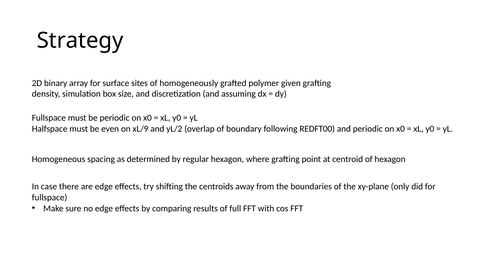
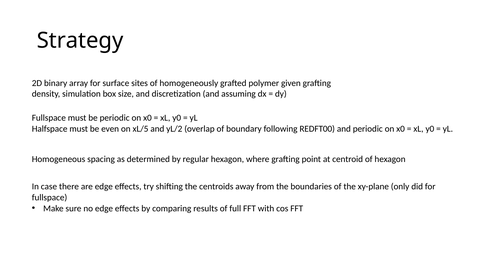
xL/9: xL/9 -> xL/5 (141, 129)
